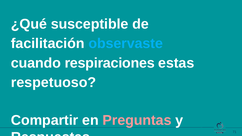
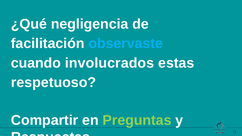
susceptible: susceptible -> negligencia (90, 24)
respiraciones: respiraciones -> involucrados (110, 63)
Preguntas colour: pink -> light green (137, 120)
